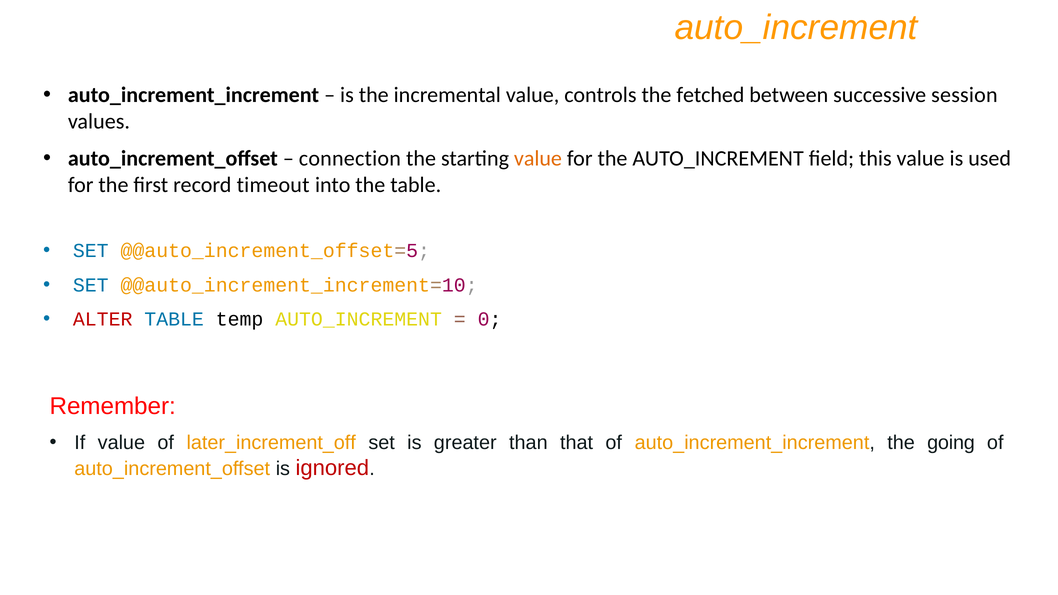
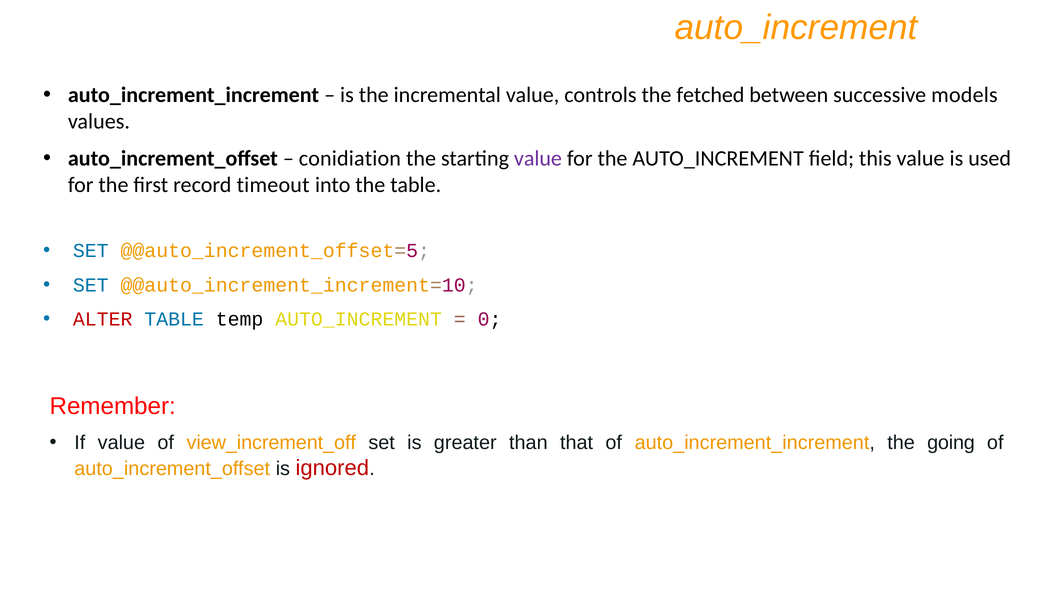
session: session -> models (964, 95)
connection: connection -> conidiation (350, 159)
value colour: orange -> purple (538, 159)
later_increment_off: later_increment_off -> view_increment_off (271, 443)
